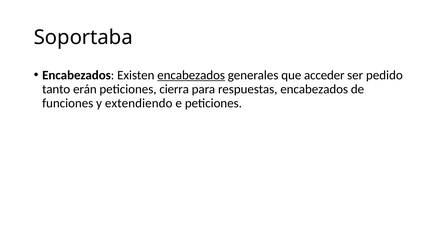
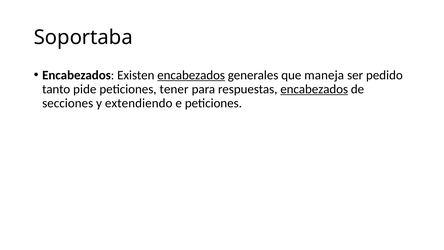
acceder: acceder -> maneja (324, 75)
erán: erán -> pide (85, 89)
cierra: cierra -> tener (174, 89)
encabezados underline: none -> present (314, 89)
funciones: funciones -> secciones (68, 103)
